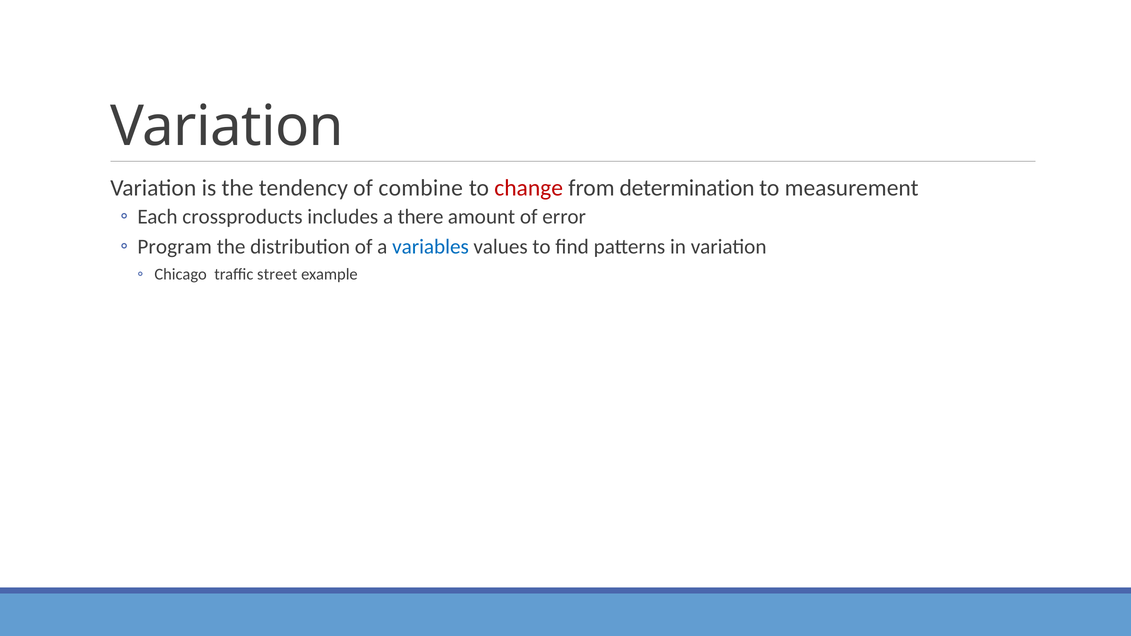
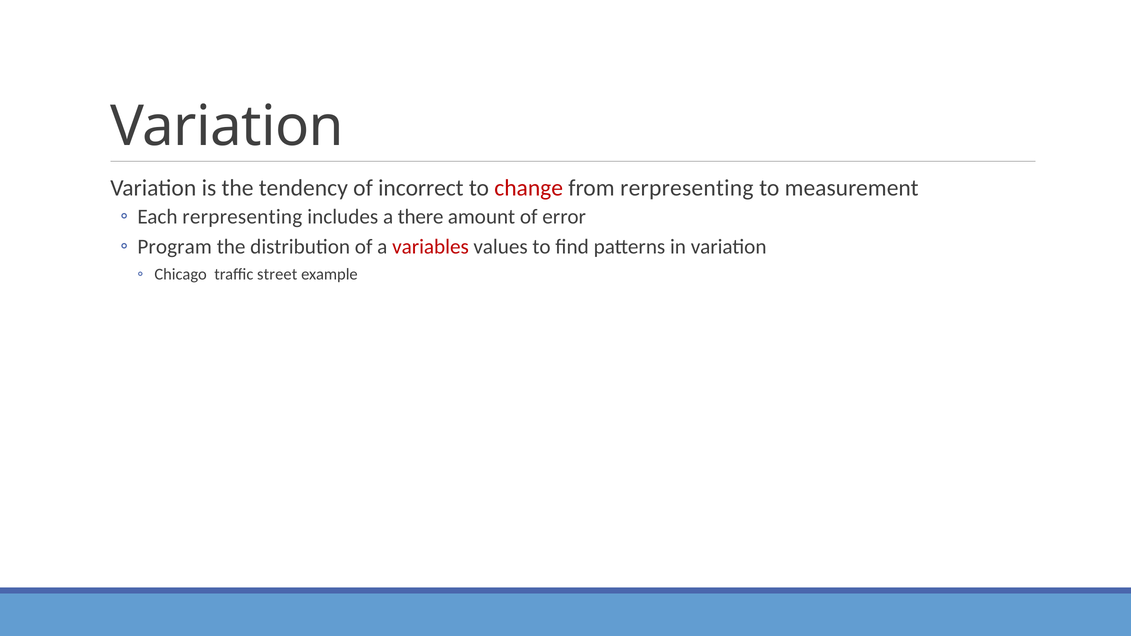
combine: combine -> incorrect (421, 188)
from determination: determination -> rerpresenting (687, 188)
Each crossproducts: crossproducts -> rerpresenting (242, 217)
variables colour: blue -> red (430, 247)
